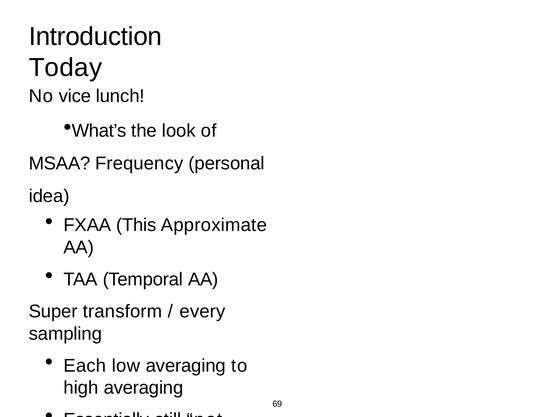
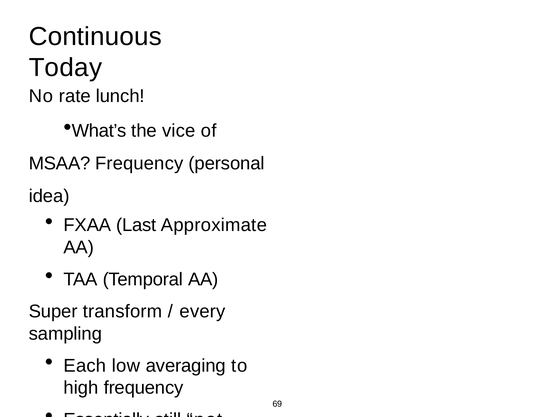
Introduction: Introduction -> Continuous (95, 36)
vice: vice -> rate (75, 96)
look: look -> vice (179, 131)
This: This -> Last (136, 225)
high averaging: averaging -> frequency (144, 388)
